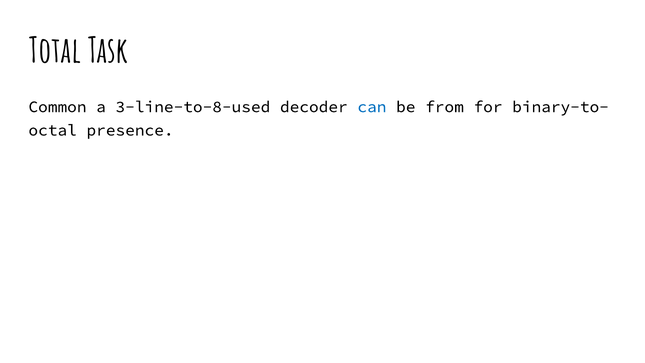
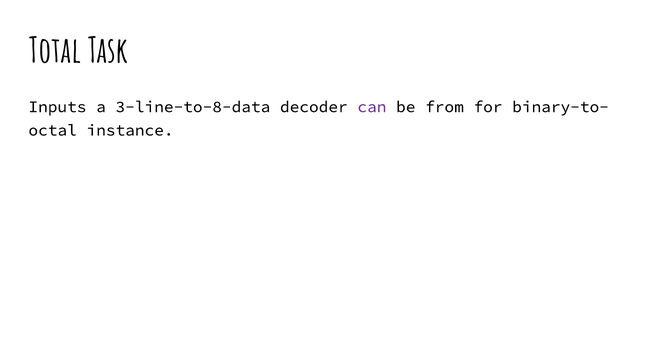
Common: Common -> Inputs (57, 107)
3-line-to-8-used: 3-line-to-8-used -> 3-line-to-8-data (193, 107)
can colour: blue -> purple (372, 107)
presence: presence -> instance (130, 130)
